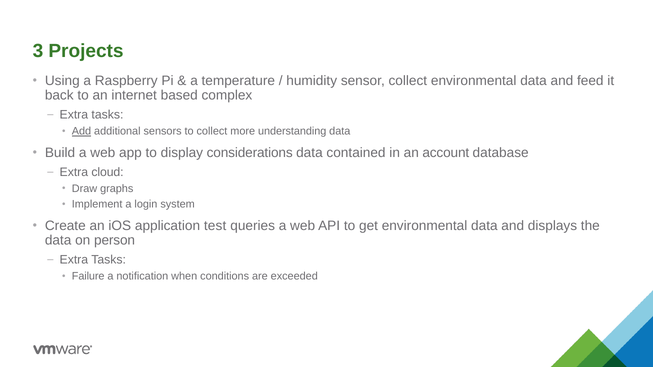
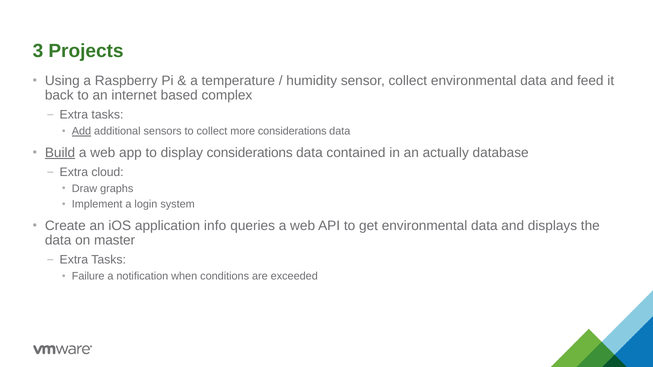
more understanding: understanding -> considerations (292, 131)
Build underline: none -> present (60, 153)
account: account -> actually (446, 153)
test: test -> info (215, 226)
person: person -> master (115, 241)
